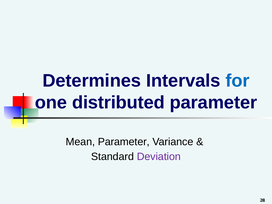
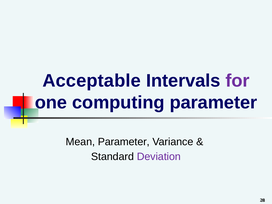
Determines: Determines -> Acceptable (92, 81)
for colour: blue -> purple (238, 81)
distributed: distributed -> computing (118, 103)
